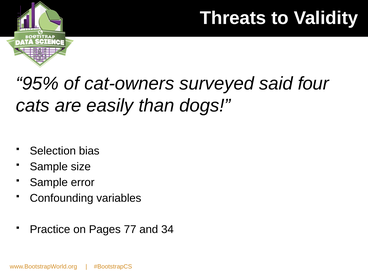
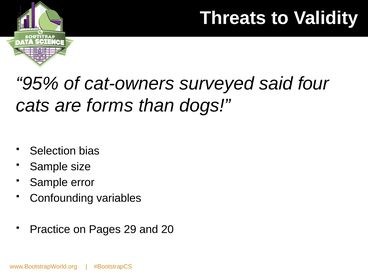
easily: easily -> forms (110, 106)
77: 77 -> 29 (130, 230)
34: 34 -> 20 (167, 230)
